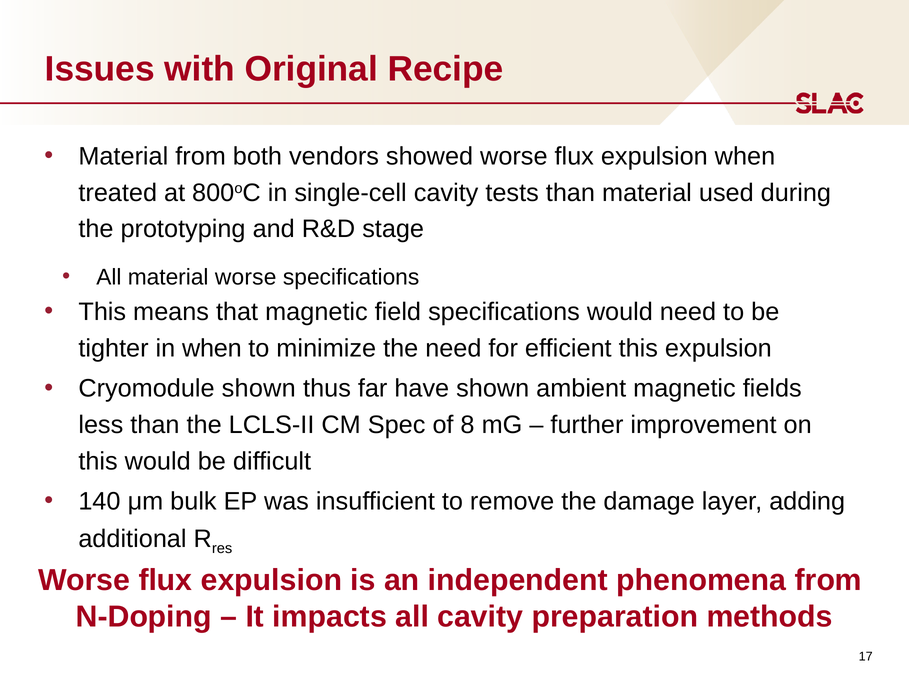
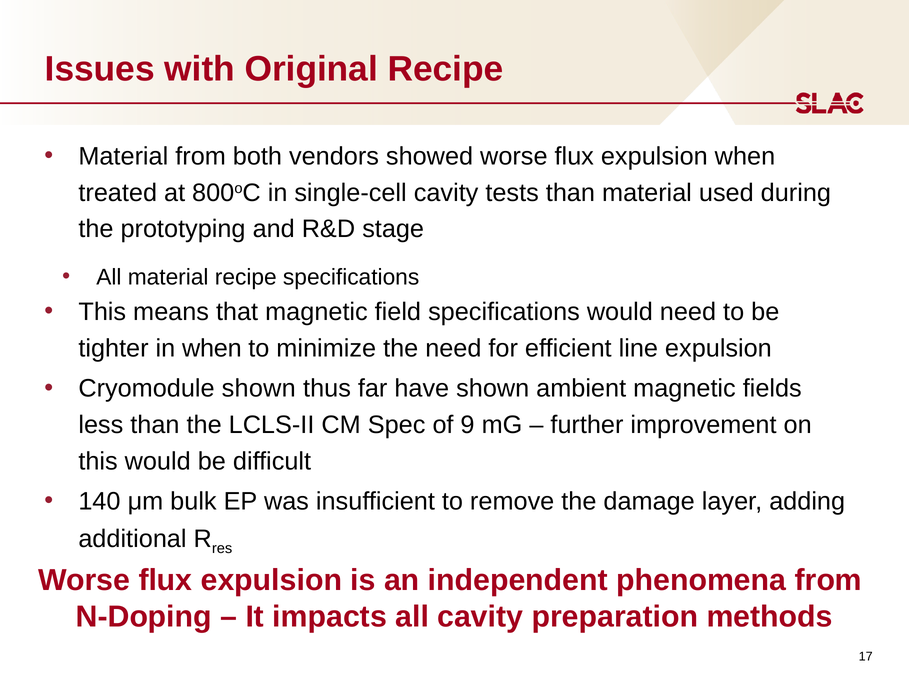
material worse: worse -> recipe (246, 277)
efficient this: this -> line (638, 348)
8: 8 -> 9 (468, 425)
